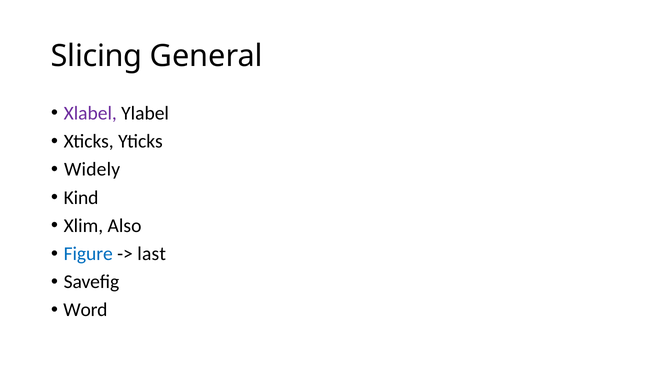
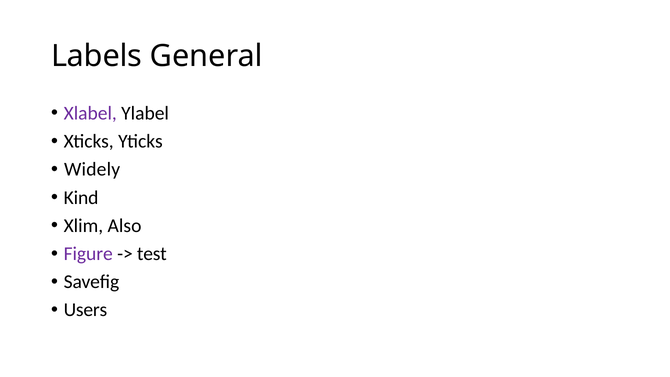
Slicing: Slicing -> Labels (97, 56)
Figure colour: blue -> purple (88, 254)
last: last -> test (152, 254)
Word: Word -> Users (85, 310)
